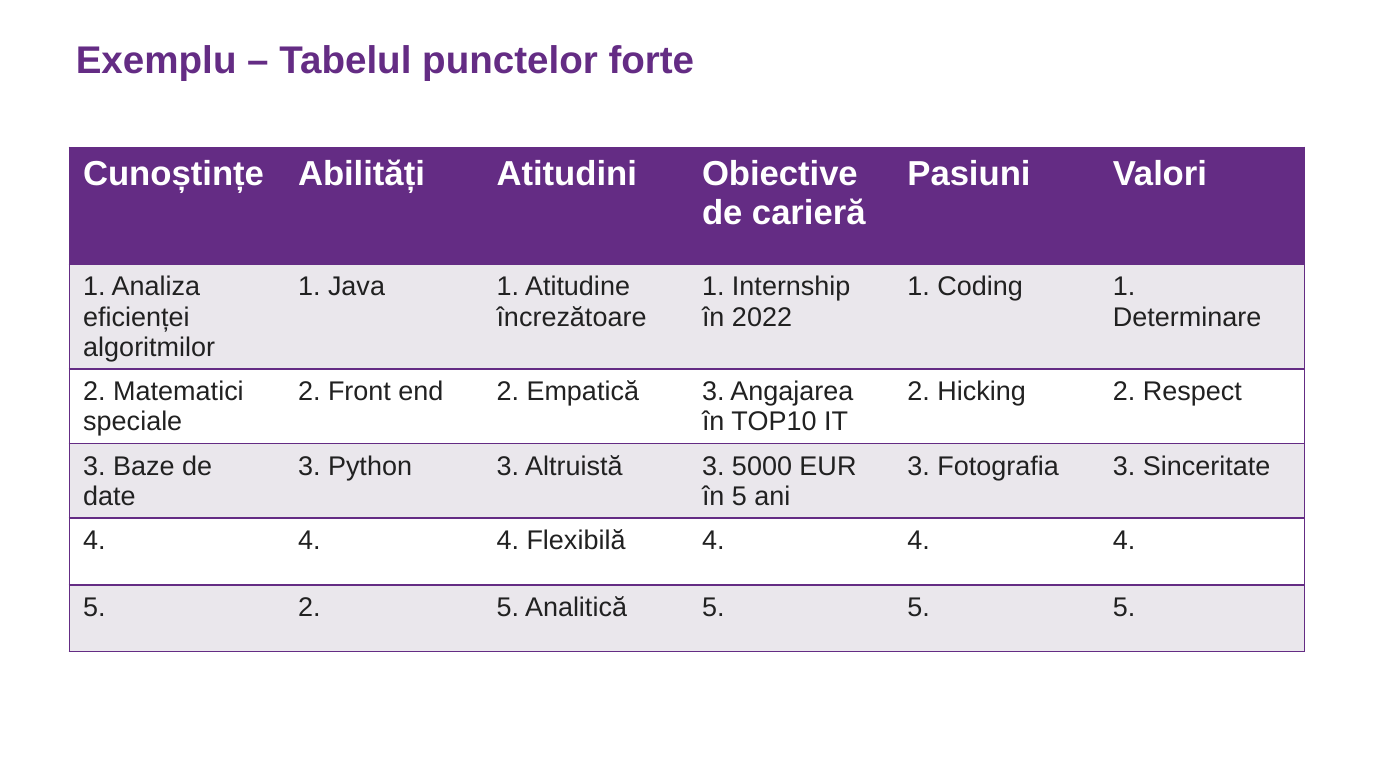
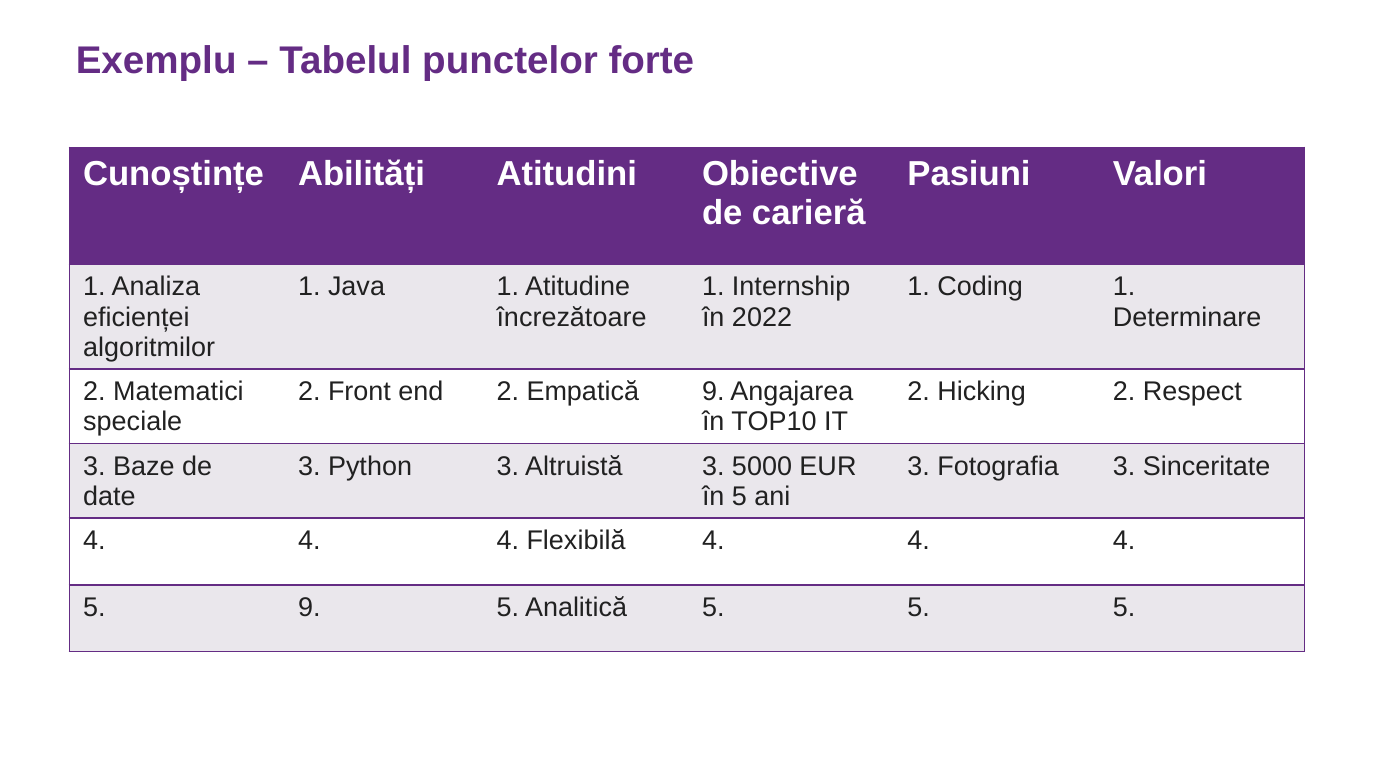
Empatică 3: 3 -> 9 (713, 392)
5 2: 2 -> 9 (309, 607)
